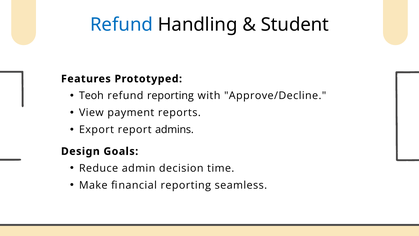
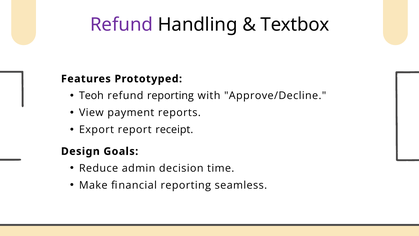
Refund colour: blue -> purple (122, 25)
Student: Student -> Textbox (295, 25)
admins: admins -> receipt (174, 130)
